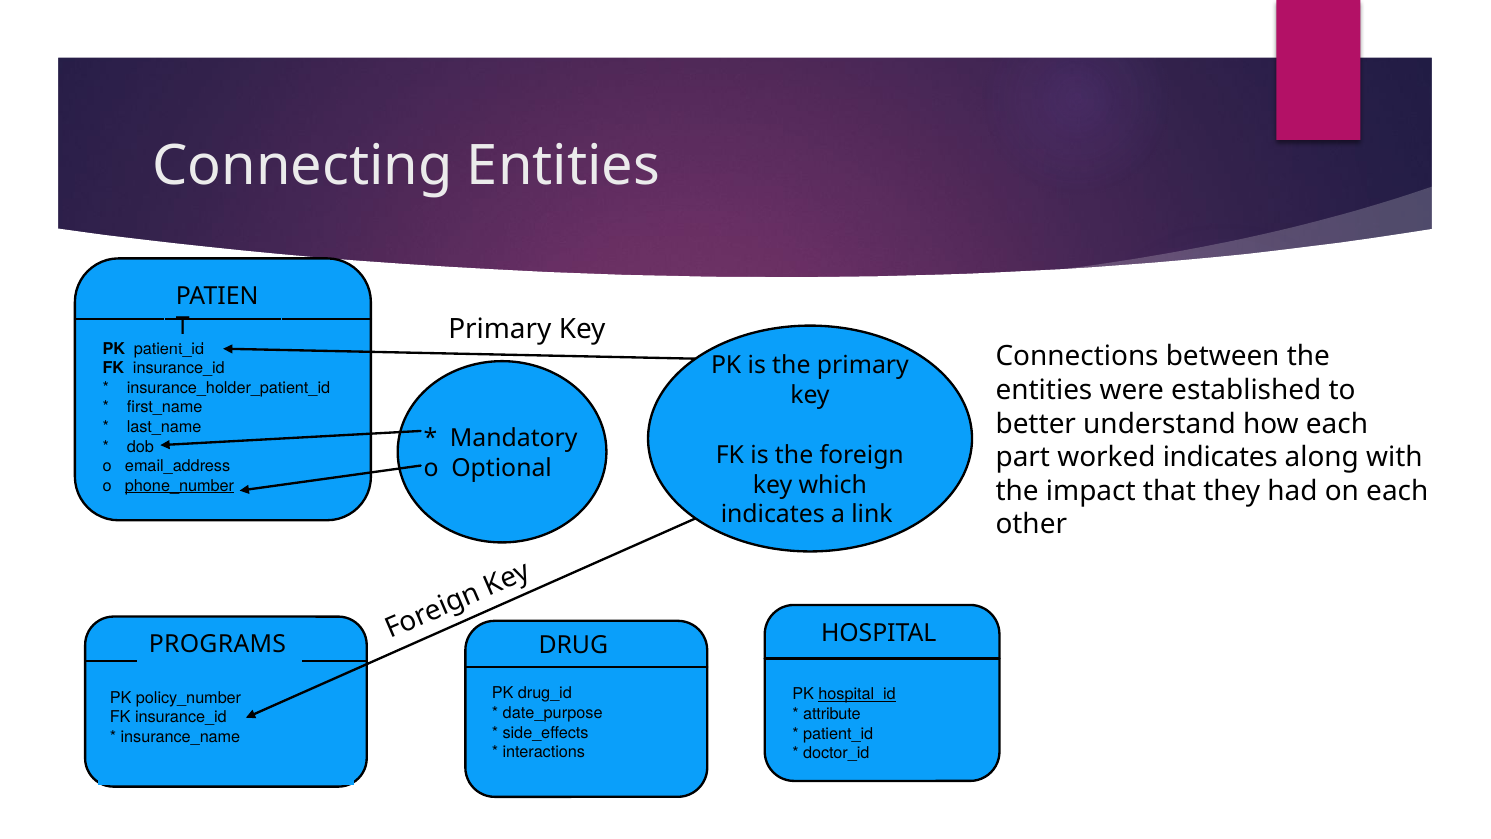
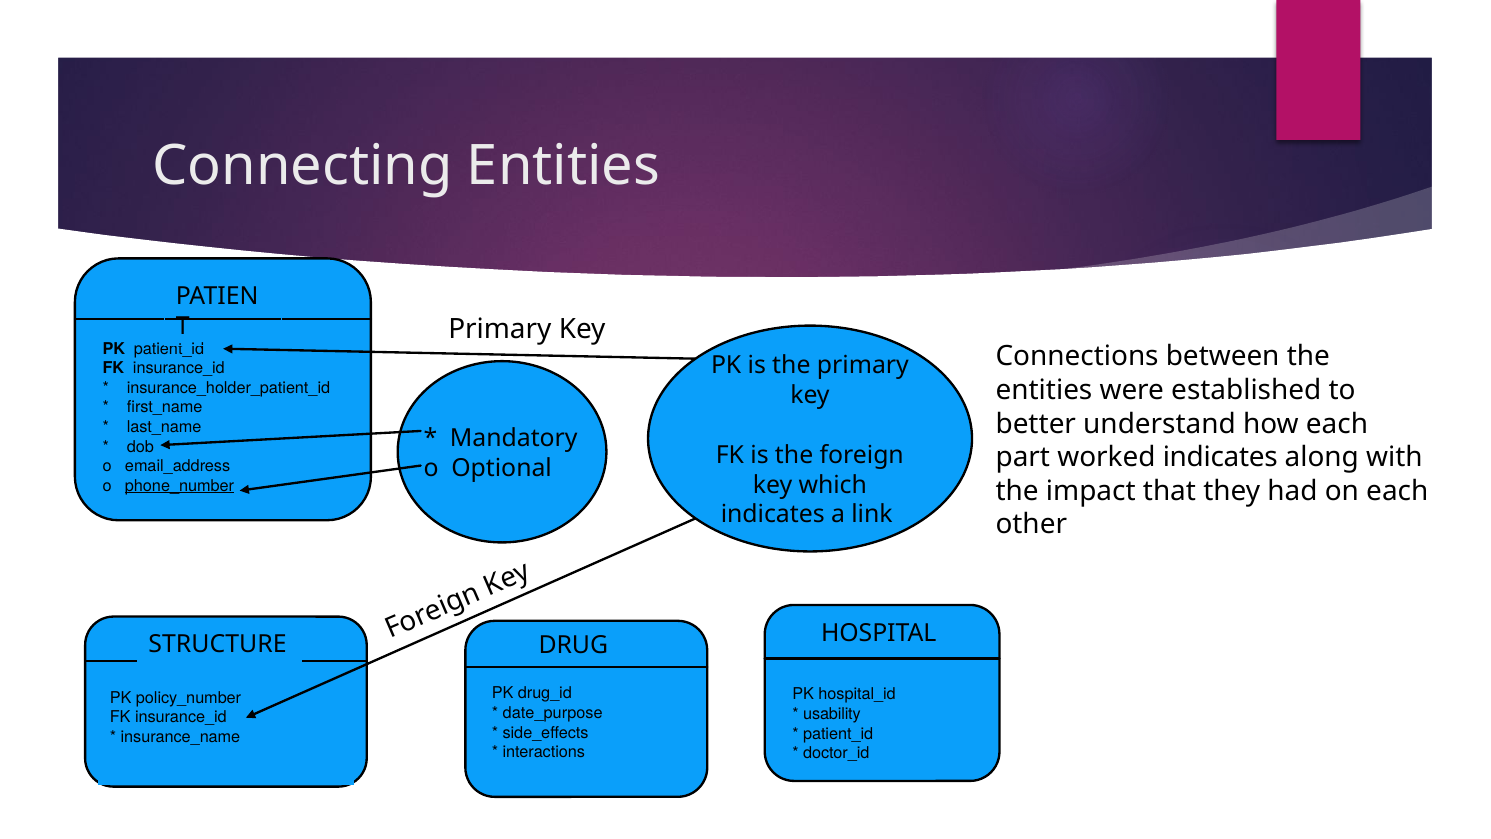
PROGRAMS: PROGRAMS -> STRUCTURE (218, 644)
hospital_id underline: present -> none (857, 694)
attribute: attribute -> usability (832, 714)
